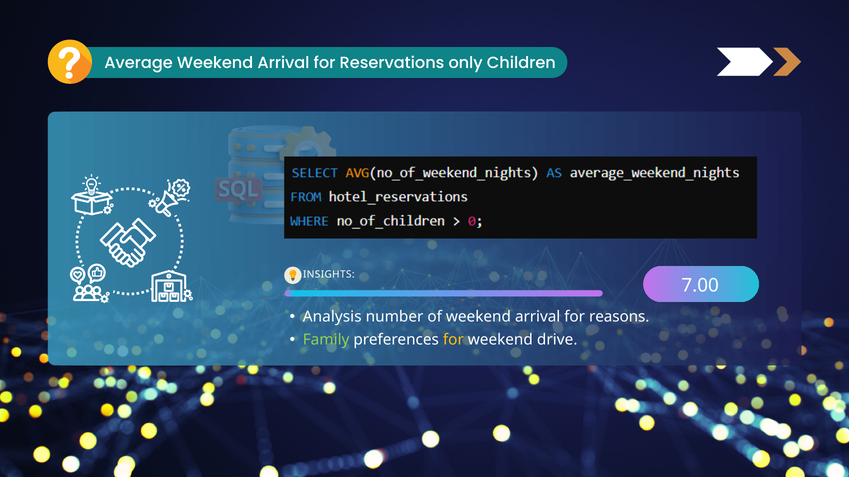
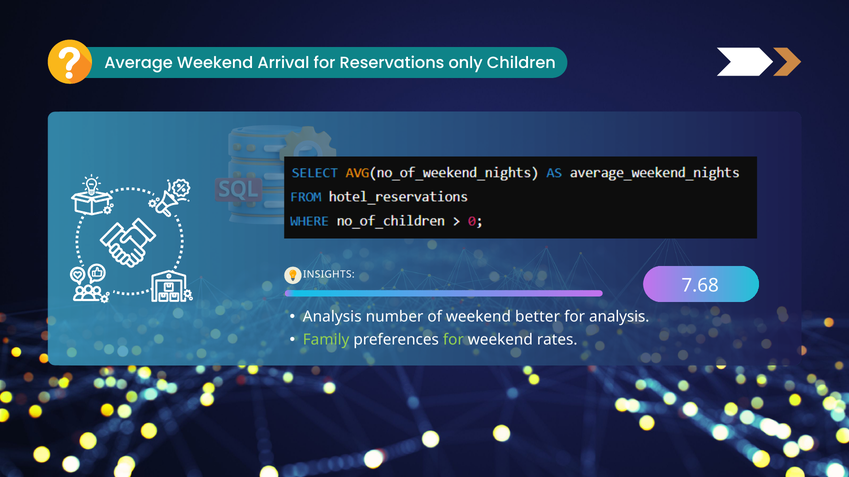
7.00: 7.00 -> 7.68 (700, 286)
of weekend arrival: arrival -> better (538, 317)
for reasons: reasons -> analysis (619, 317)
for colour: yellow -> light green (453, 340)
drive: drive -> rates (557, 340)
